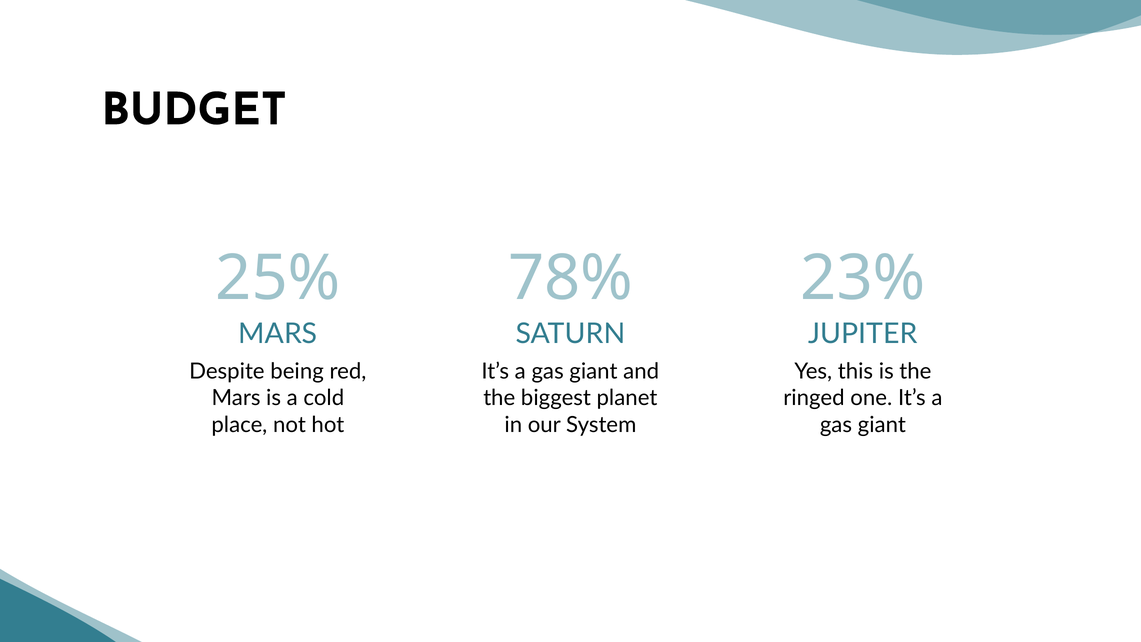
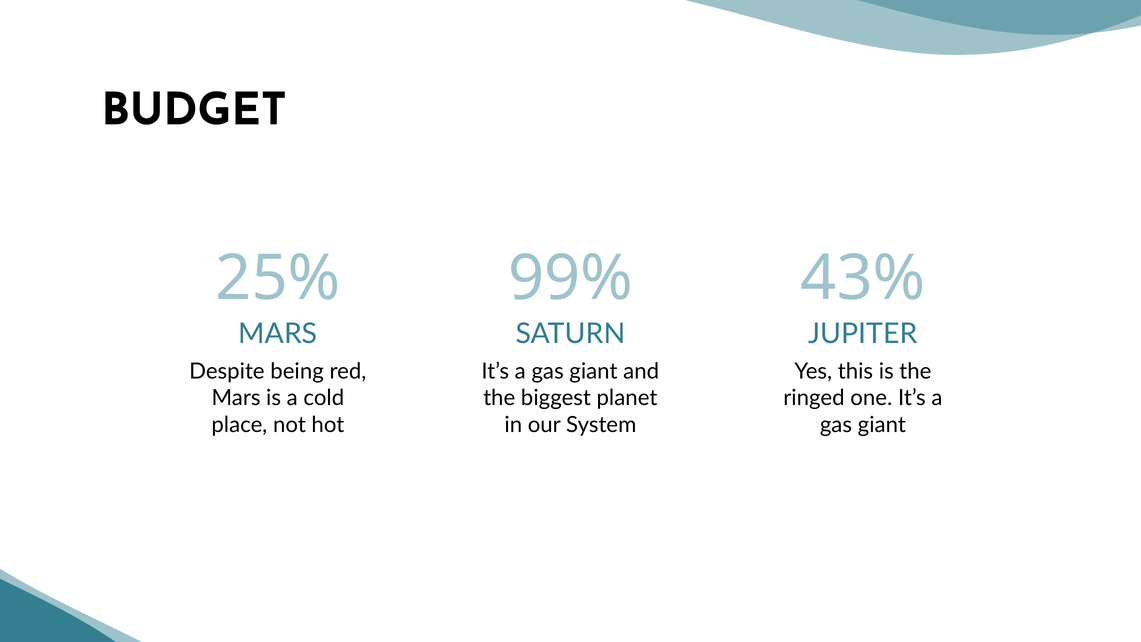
78%: 78% -> 99% (571, 278)
23%: 23% -> 43% (863, 278)
